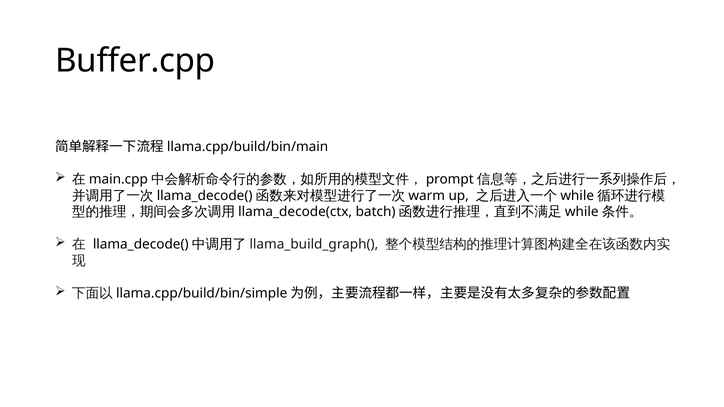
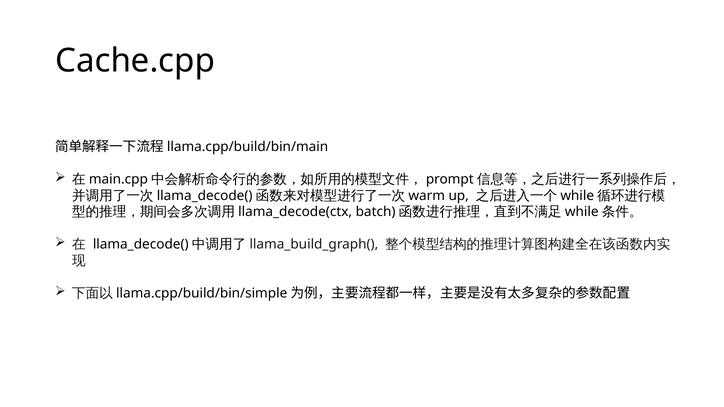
Buffer.cpp: Buffer.cpp -> Cache.cpp (135, 61)
